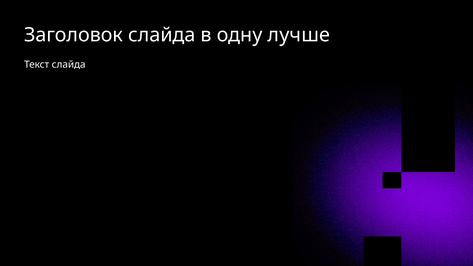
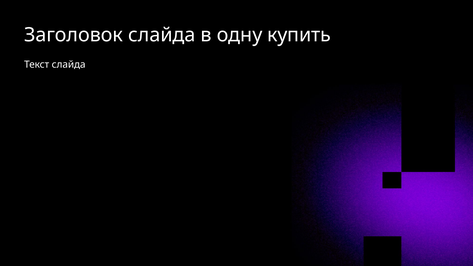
лучше: лучше -> купить (299, 35)
